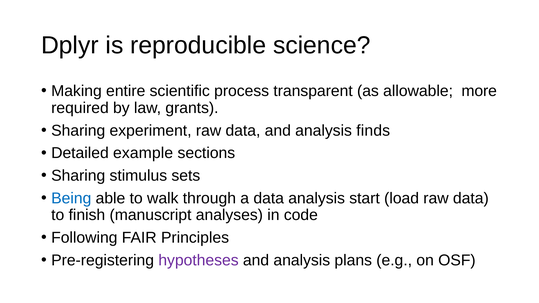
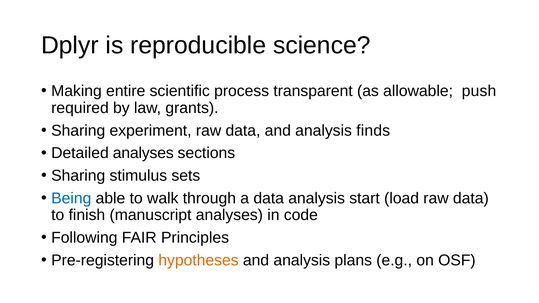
more: more -> push (479, 91)
Detailed example: example -> analyses (143, 153)
hypotheses colour: purple -> orange (198, 260)
